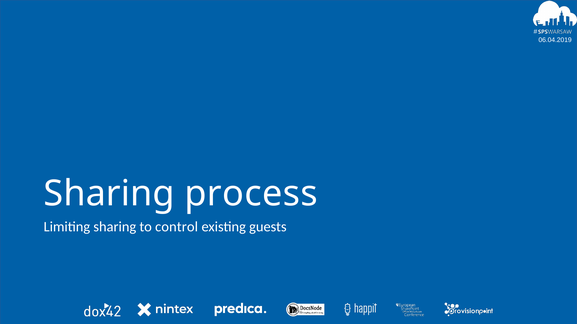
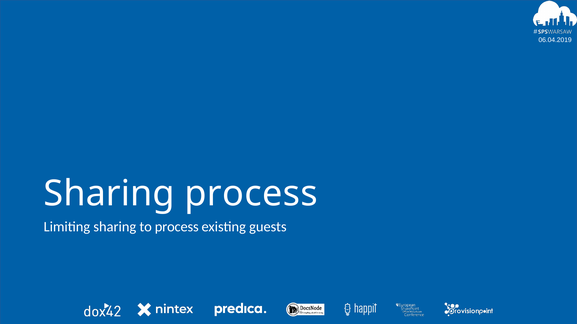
to control: control -> process (177, 227)
